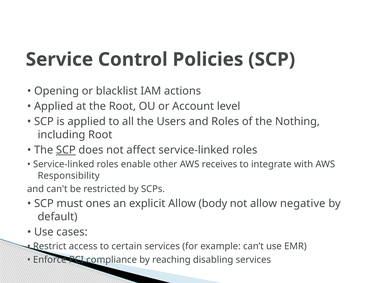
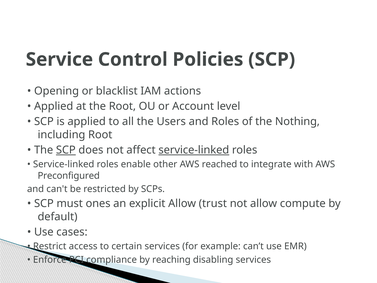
service-linked underline: none -> present (194, 150)
receives: receives -> reached (220, 164)
Responsibility: Responsibility -> Preconfigured (69, 176)
body: body -> trust (213, 203)
negative: negative -> compute (303, 203)
